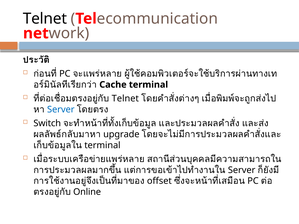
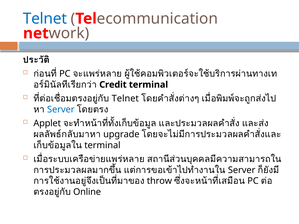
Telnet colour: black -> blue (45, 19)
Cache: Cache -> Credit (113, 85)
Switch: Switch -> Applet (47, 123)
offset: offset -> throw (159, 181)
